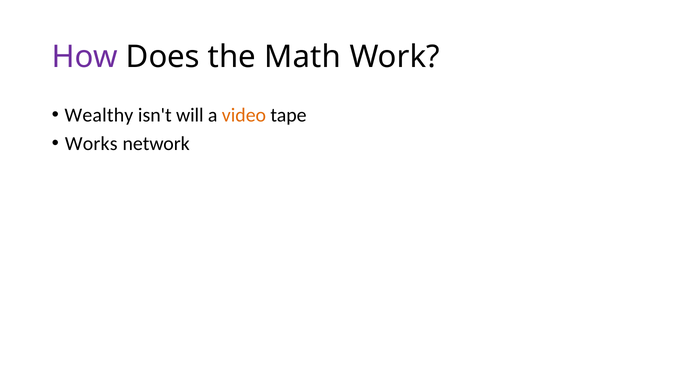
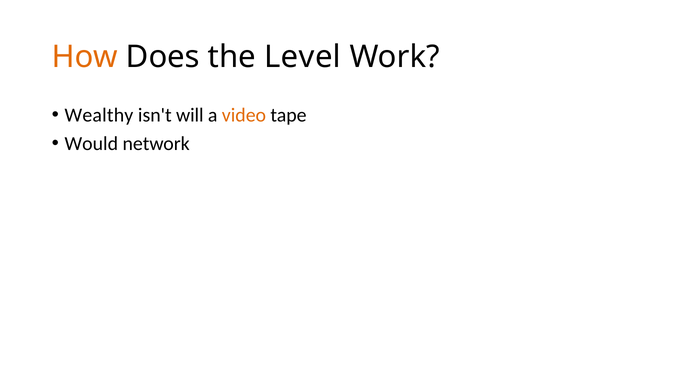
How colour: purple -> orange (85, 57)
Math: Math -> Level (303, 57)
Works: Works -> Would (91, 143)
